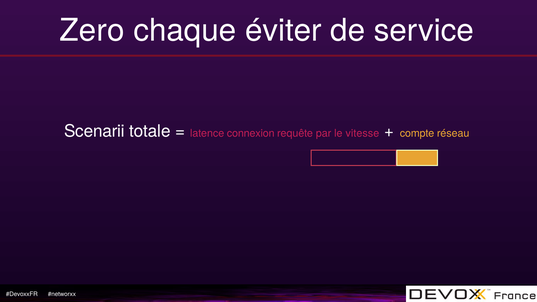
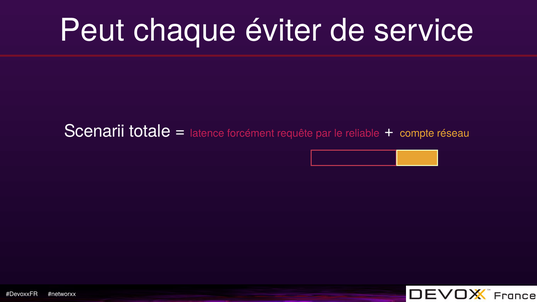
Zero: Zero -> Peut (92, 30)
connexion: connexion -> forcément (251, 133)
vitesse: vitesse -> reliable (362, 133)
